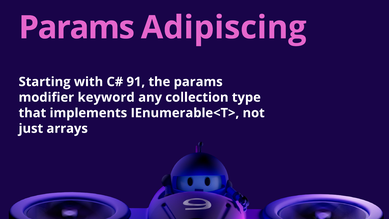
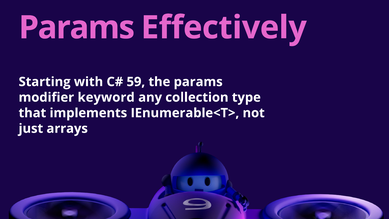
Adipiscing: Adipiscing -> Effectively (224, 28)
91: 91 -> 59 (136, 82)
